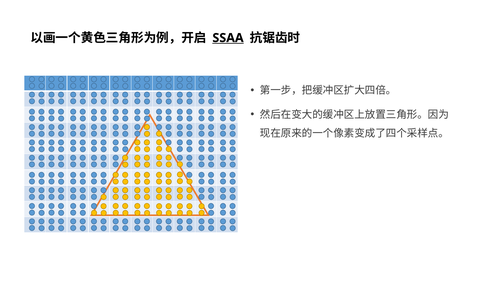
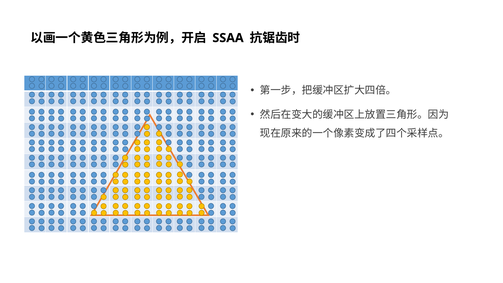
SSAA underline: present -> none (228, 38)
